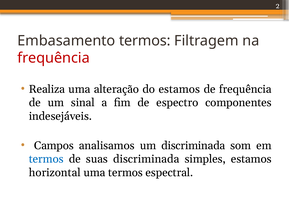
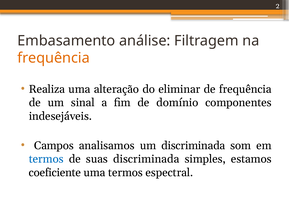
Embasamento termos: termos -> análise (145, 41)
frequência colour: red -> orange (54, 58)
do estamos: estamos -> eliminar (179, 89)
espectro: espectro -> domínio (177, 103)
horizontal: horizontal -> coeficiente (55, 172)
